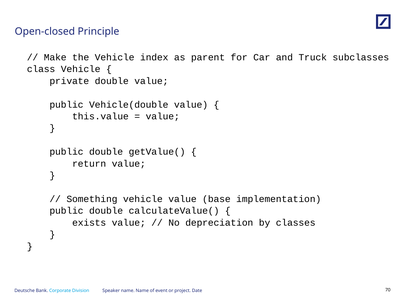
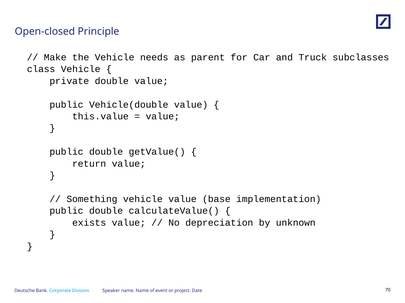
index: index -> needs (154, 58)
classes: classes -> unknown (296, 223)
